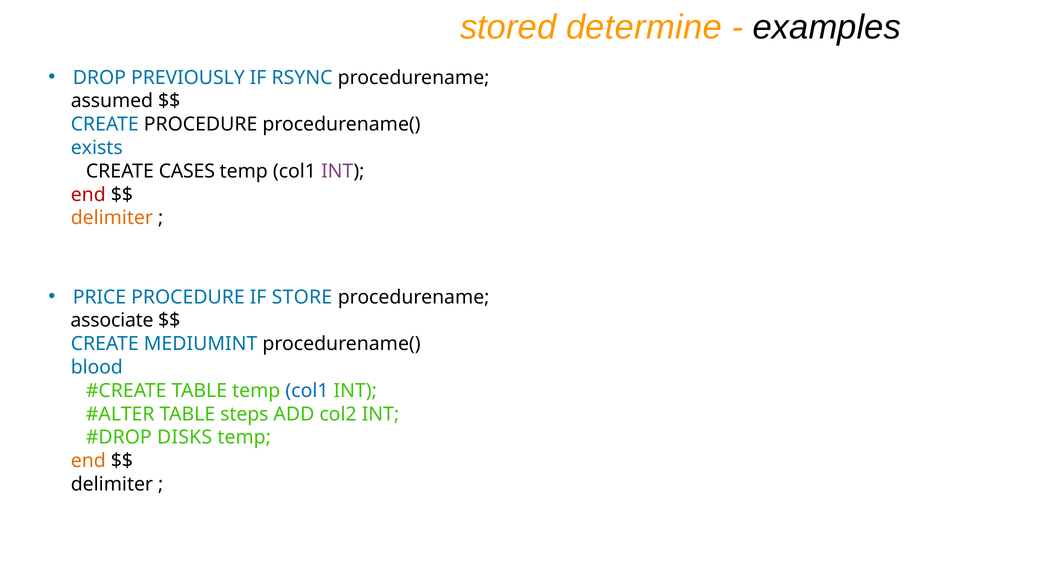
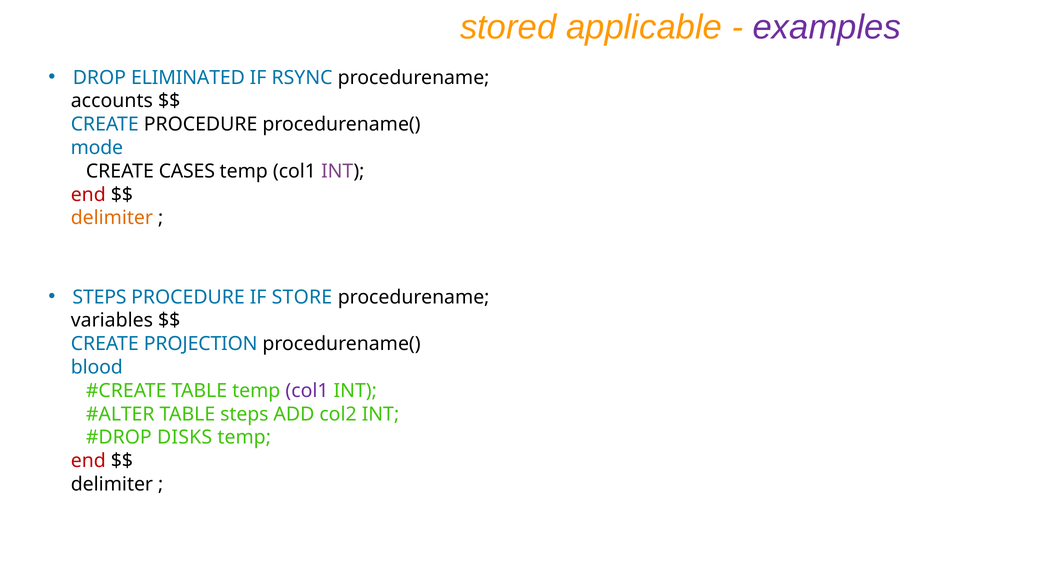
determine: determine -> applicable (644, 27)
examples colour: black -> purple (827, 27)
PREVIOUSLY: PREVIOUSLY -> ELIMINATED (188, 78)
assumed: assumed -> accounts (112, 101)
exists: exists -> mode (97, 148)
PRICE: PRICE -> STEPS (100, 297)
associate: associate -> variables (112, 320)
MEDIUMINT: MEDIUMINT -> PROJECTION (201, 344)
col1 colour: blue -> purple (307, 390)
end colour: orange -> red (88, 460)
